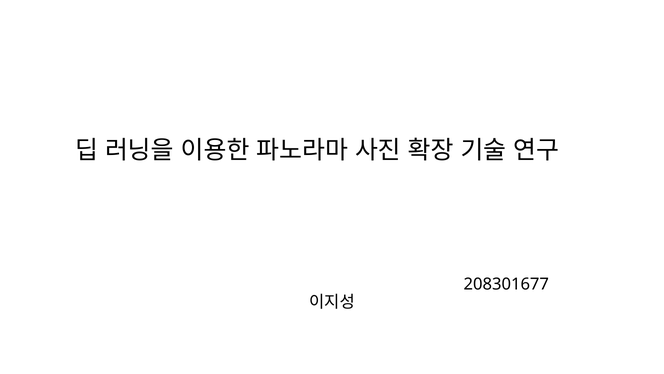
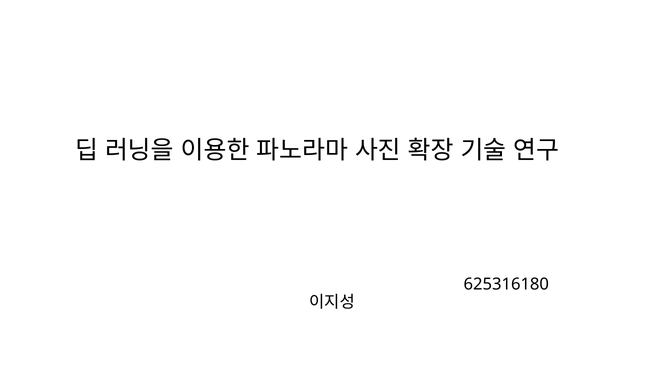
208301677: 208301677 -> 625316180 (506, 284)
